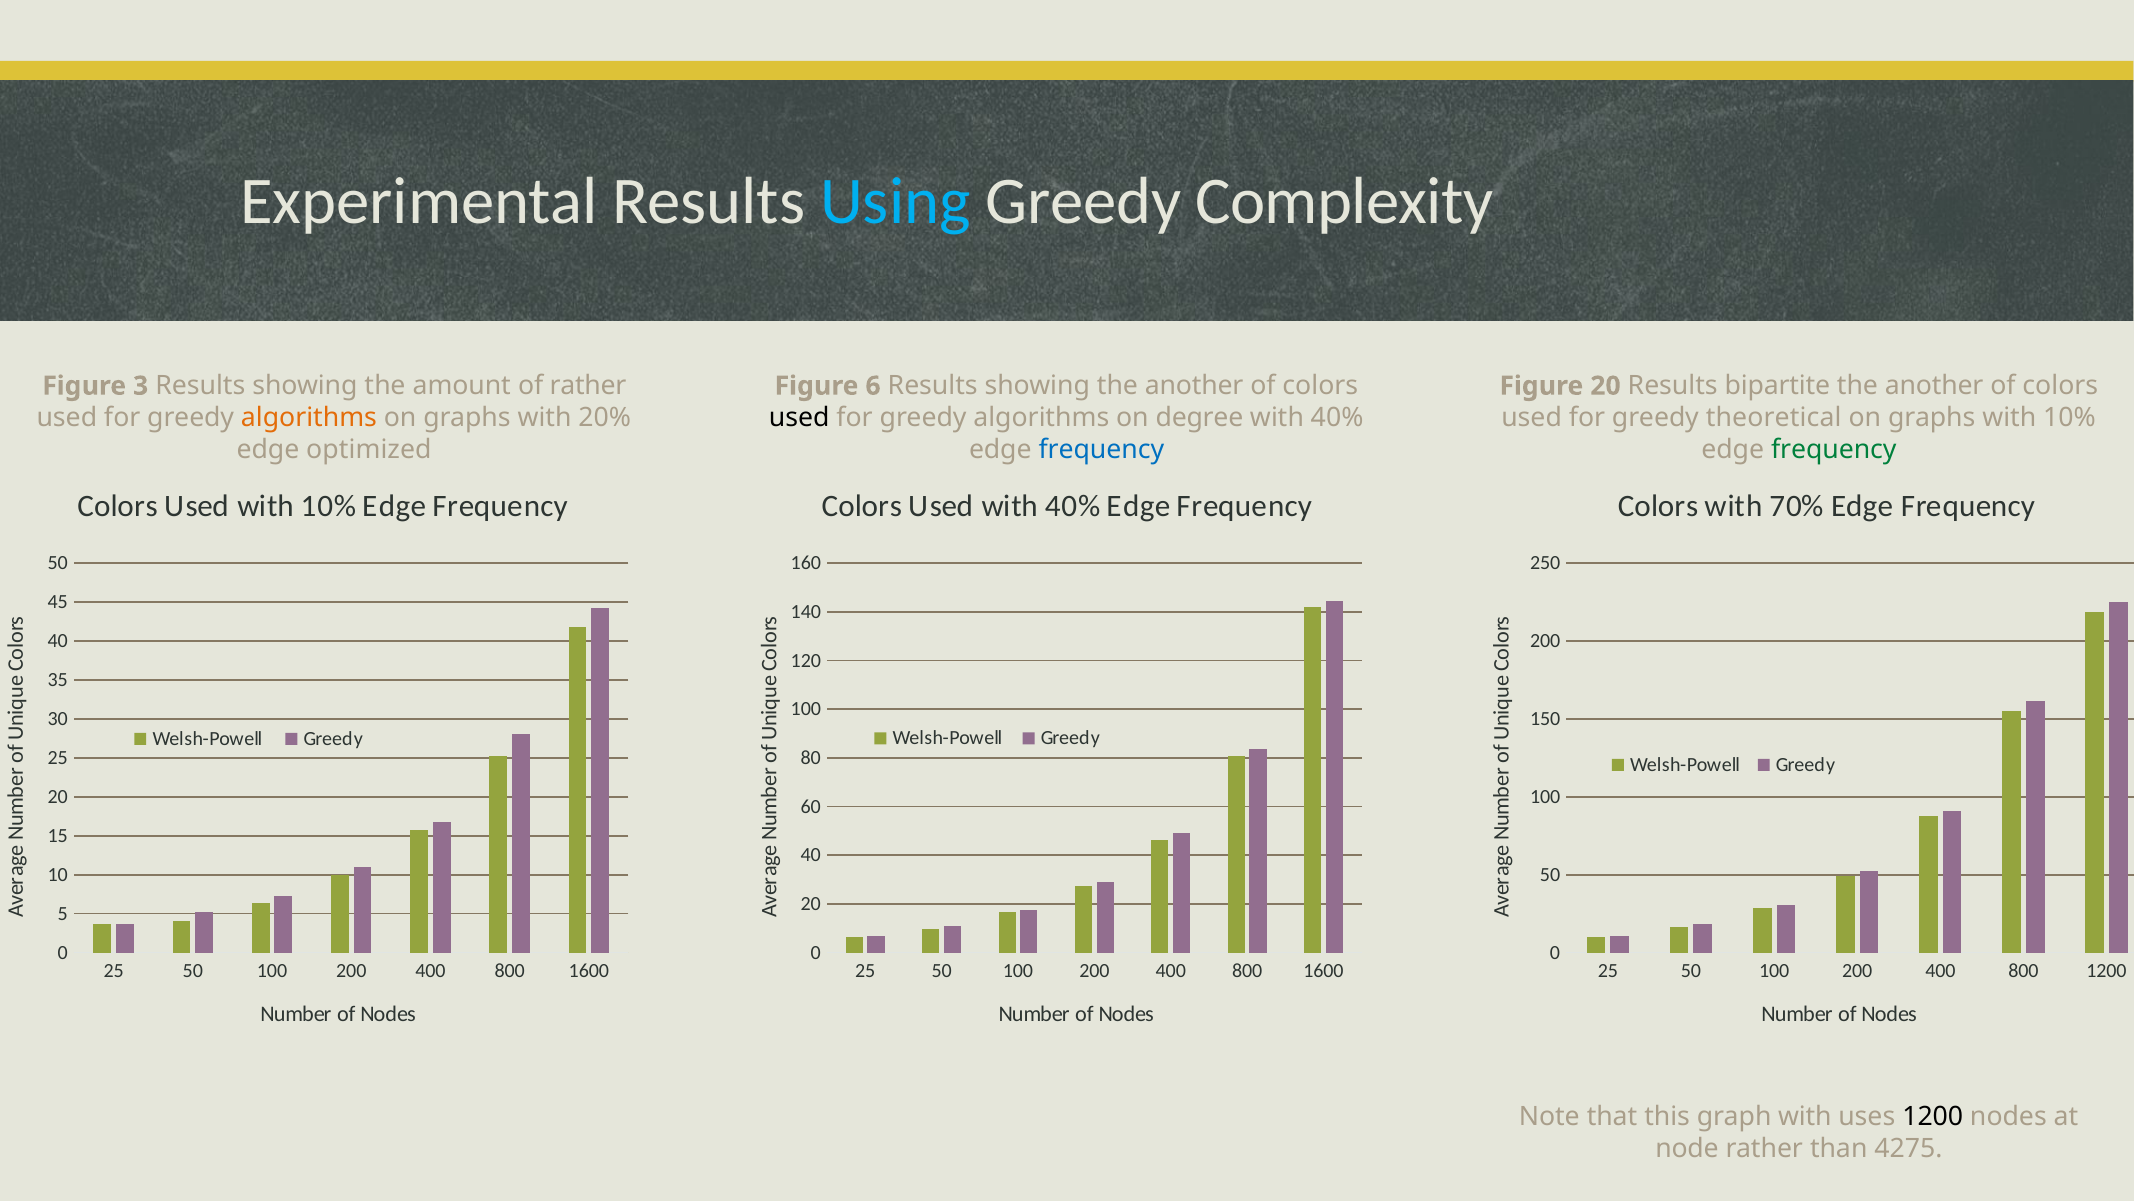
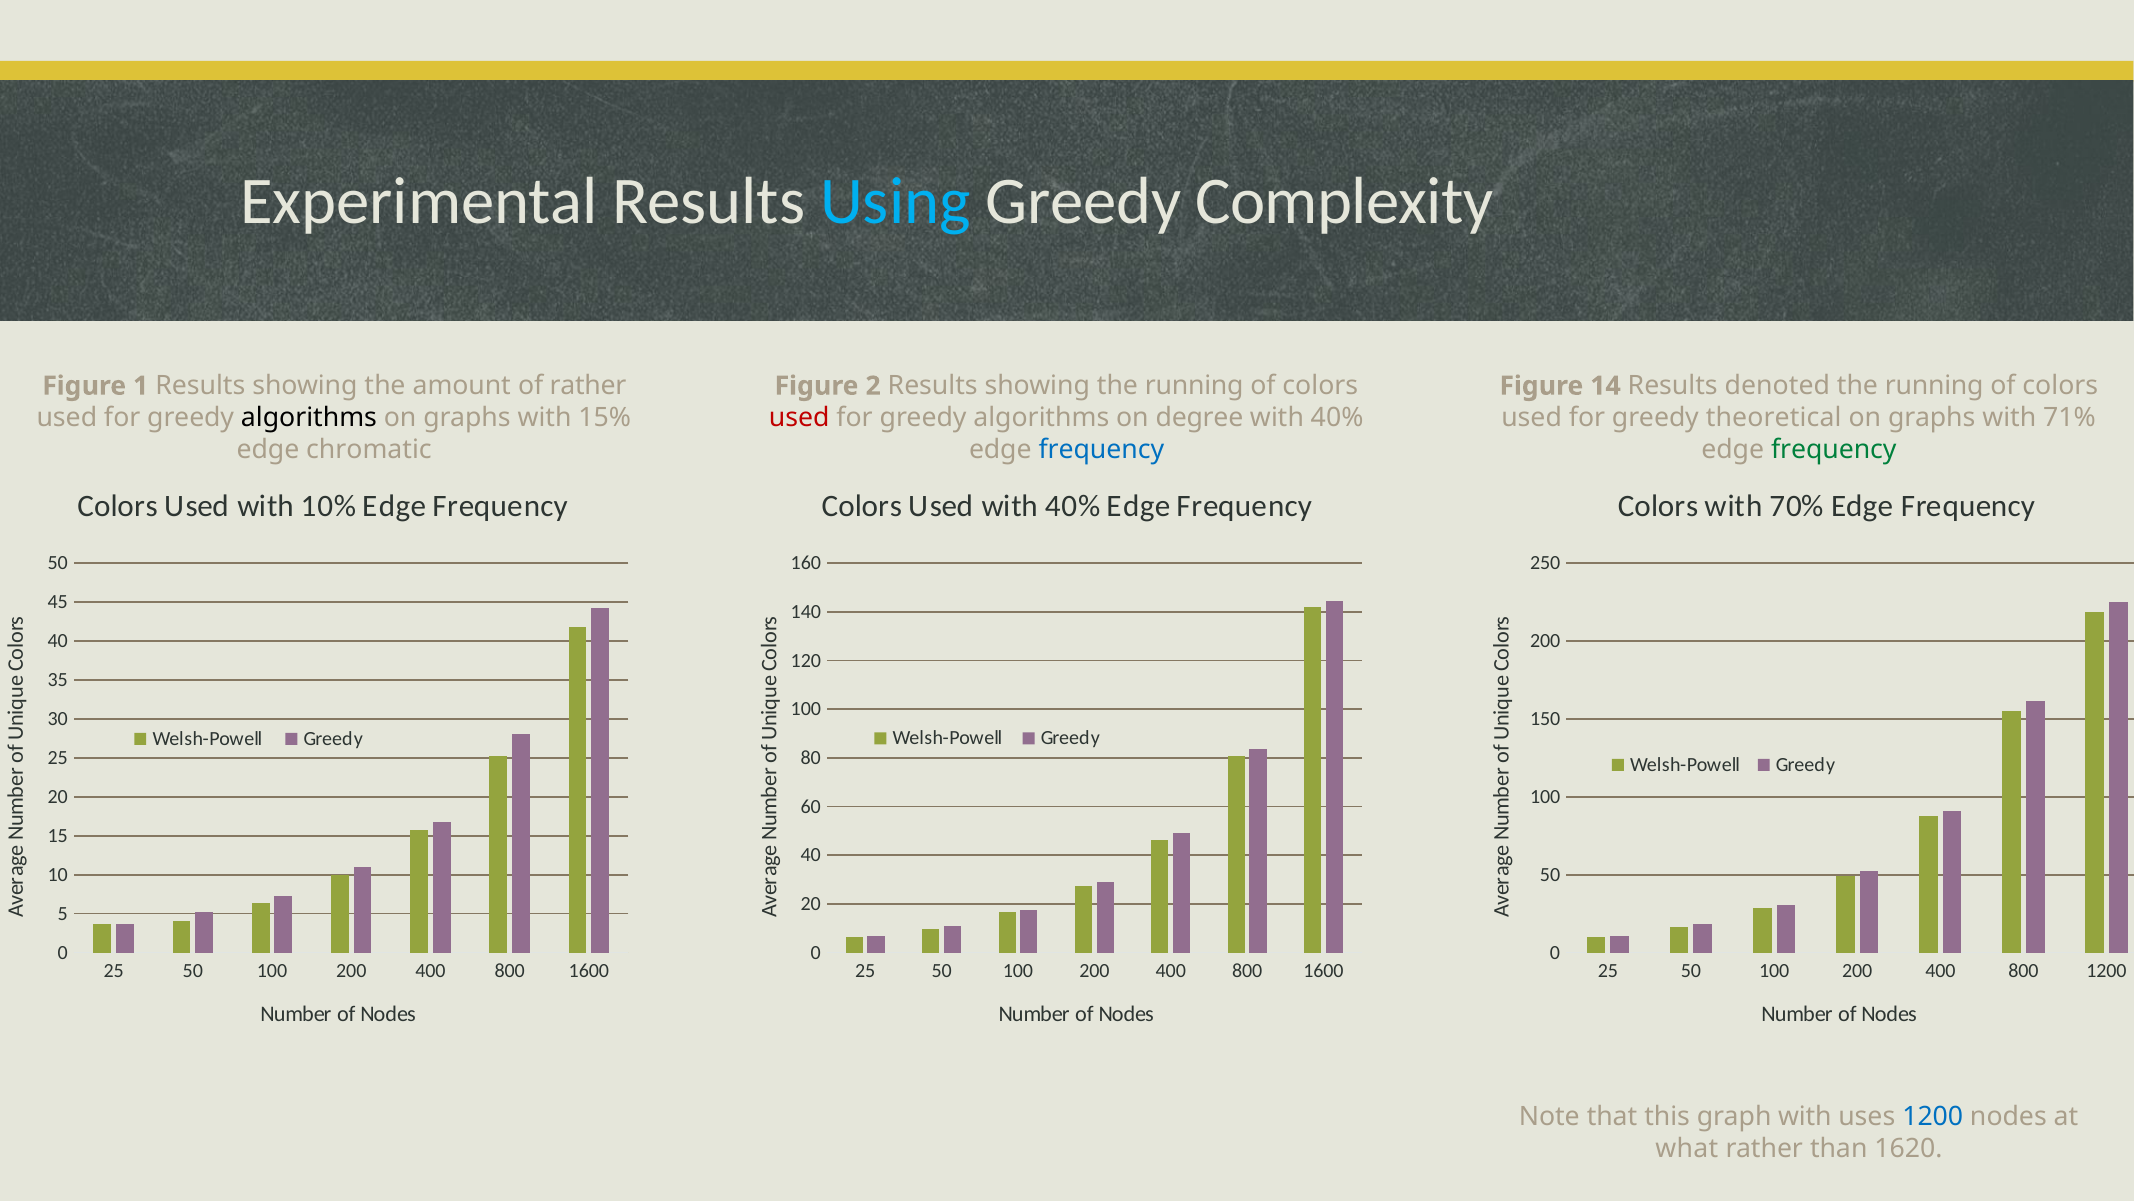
3: 3 -> 1 (141, 386)
6: 6 -> 2 (873, 386)
showing the another: another -> running (1194, 386)
Figure 20: 20 -> 14 (1605, 386)
bipartite: bipartite -> denoted (1777, 386)
another: another -> running (1934, 386)
algorithms colour: orange -> black (309, 418)
20%: 20% -> 15% (605, 418)
used colour: black -> red (799, 418)
graphs with 10%: 10% -> 71% (2070, 418)
optimized: optimized -> chromatic (369, 450)
1200 colour: black -> blue (1933, 1116)
node: node -> what (1687, 1148)
4275: 4275 -> 1620 (1908, 1148)
